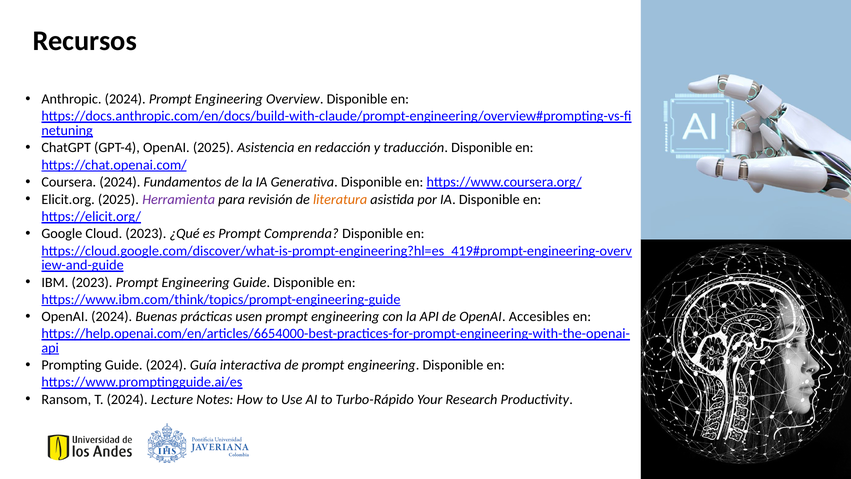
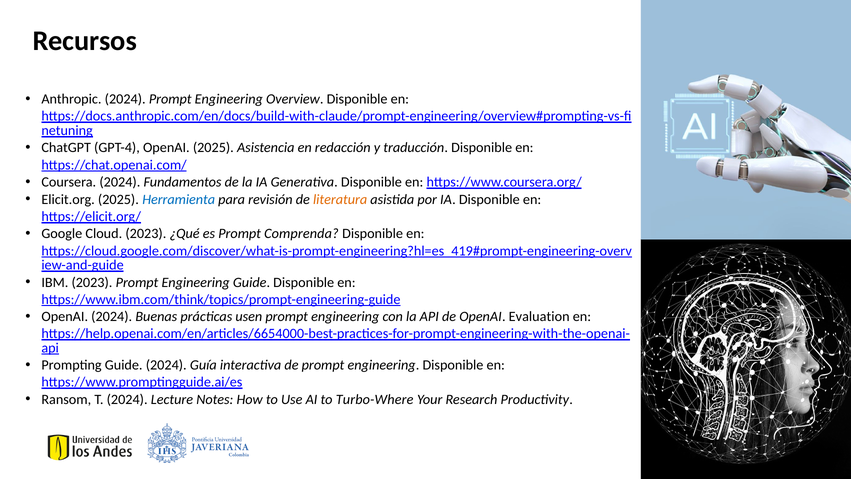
Herramienta colour: purple -> blue (179, 199)
Accesibles: Accesibles -> Evaluation (539, 316)
Turbo-Rápido: Turbo-Rápido -> Turbo-Where (375, 399)
